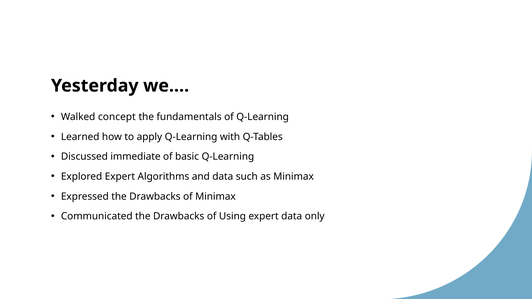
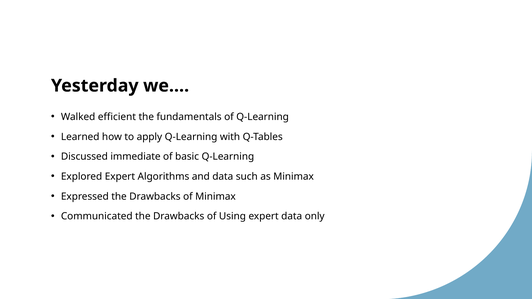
concept: concept -> efficient (117, 117)
